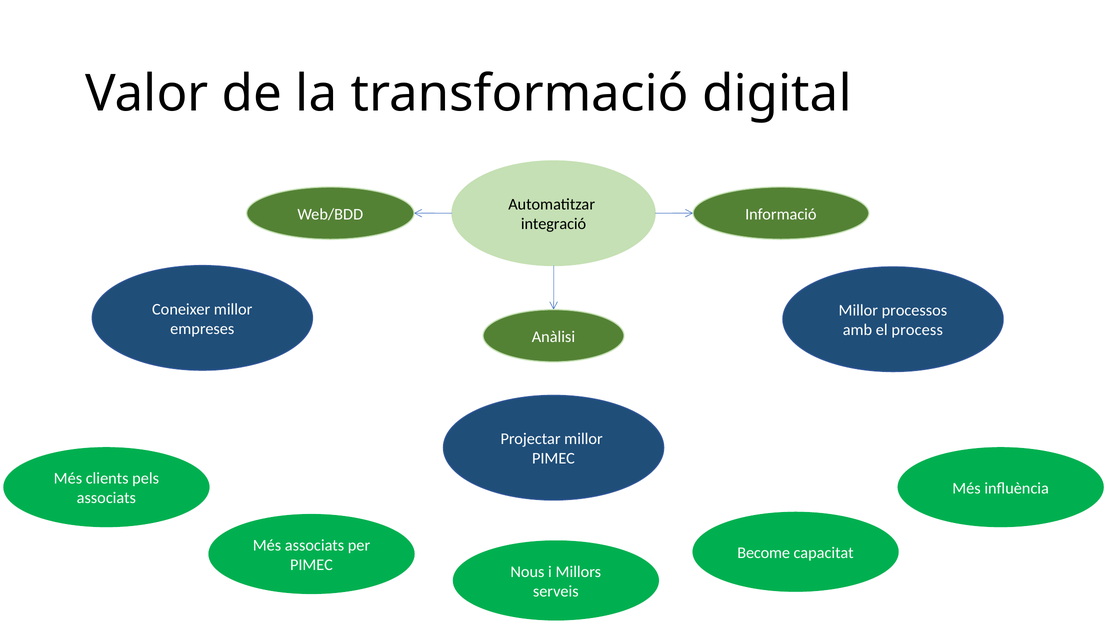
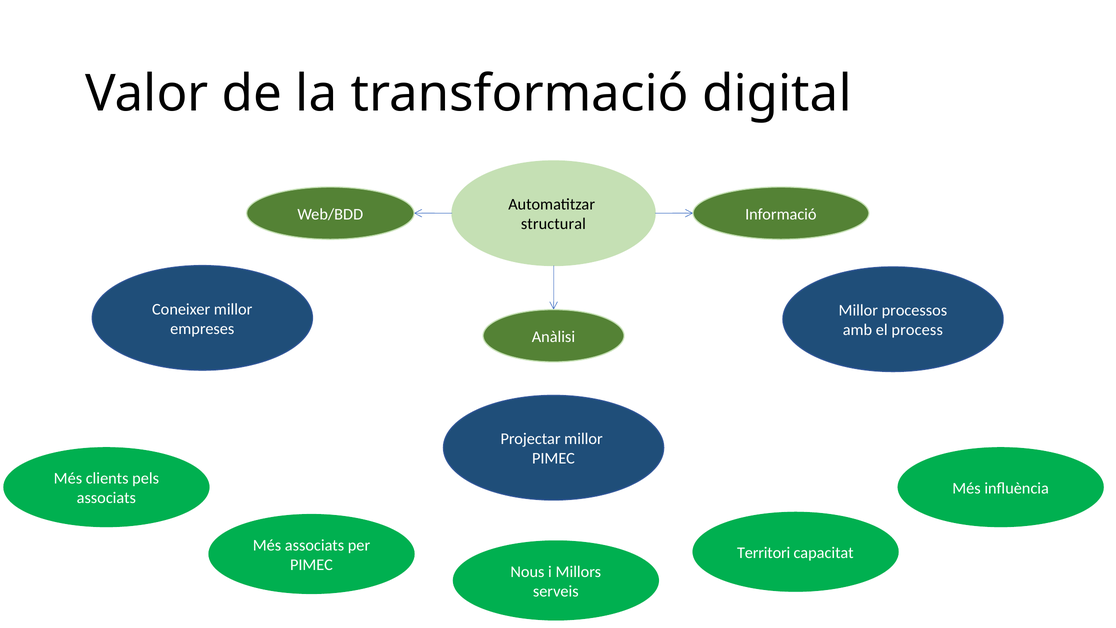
integració: integració -> structural (553, 224)
Become: Become -> Territori (764, 553)
